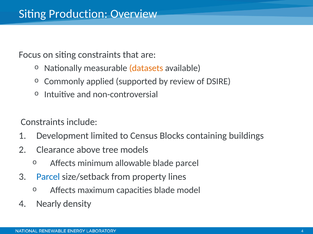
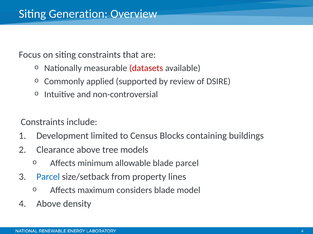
Production: Production -> Generation (78, 14)
datasets colour: orange -> red (146, 68)
capacities: capacities -> considers (134, 191)
Nearly: Nearly -> Above (49, 204)
